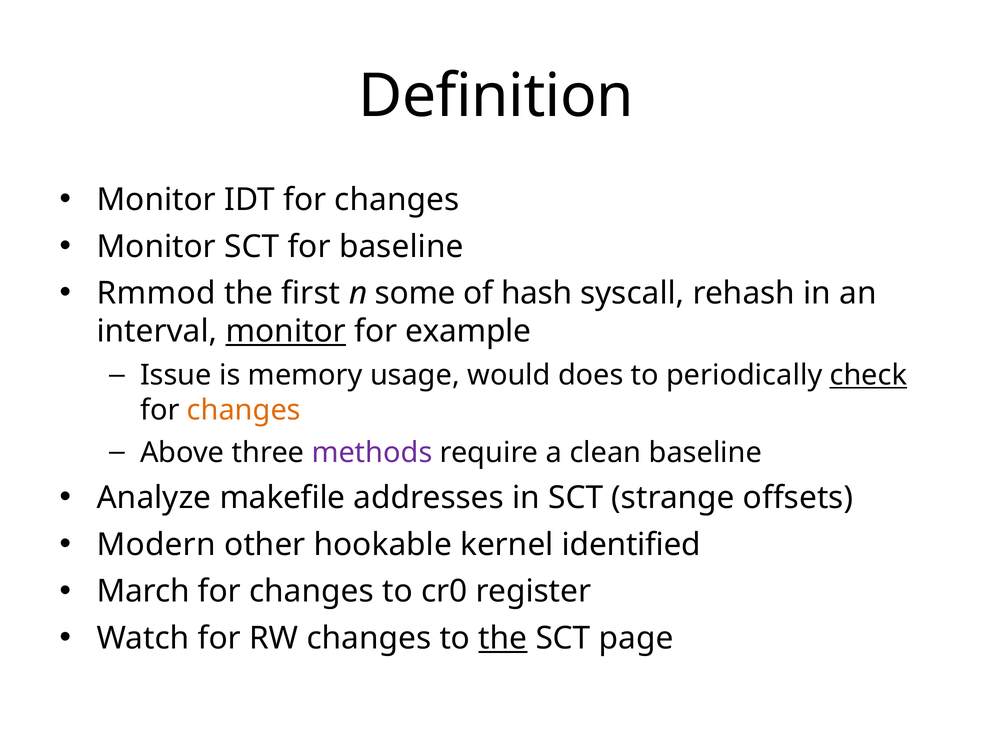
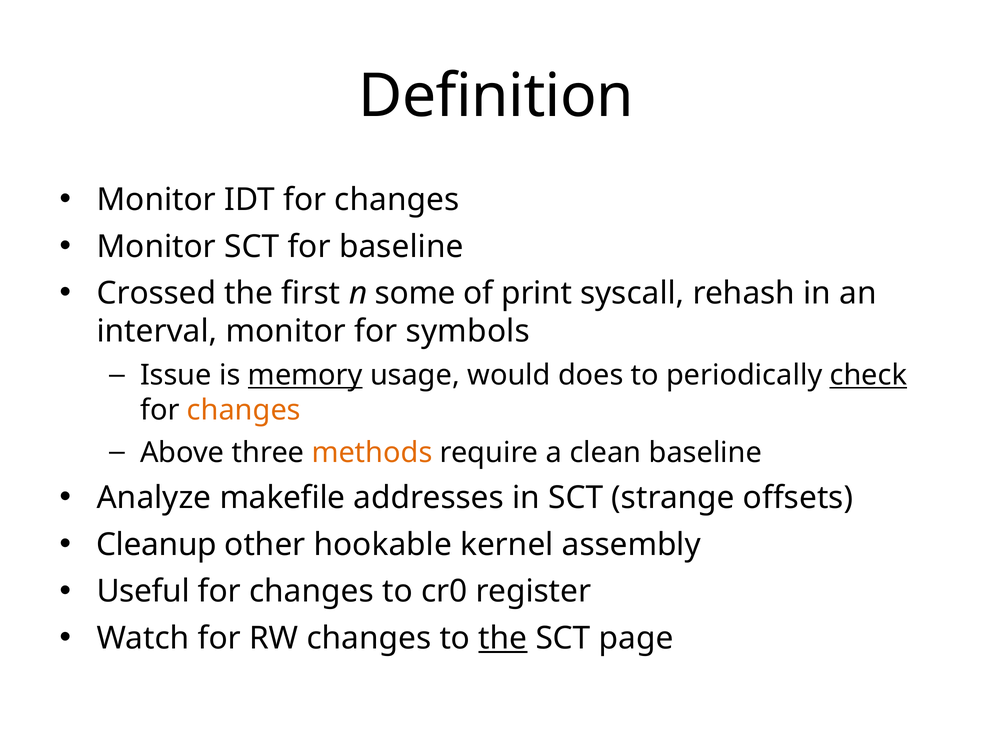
Rmmod: Rmmod -> Crossed (156, 293)
hash: hash -> print (537, 293)
monitor underline: present -> none (286, 331)
example: example -> symbols (468, 331)
memory underline: none -> present (305, 375)
methods colour: purple -> orange (372, 453)
Modern: Modern -> Cleanup (157, 545)
identified: identified -> assembly (631, 545)
March: March -> Useful (143, 592)
